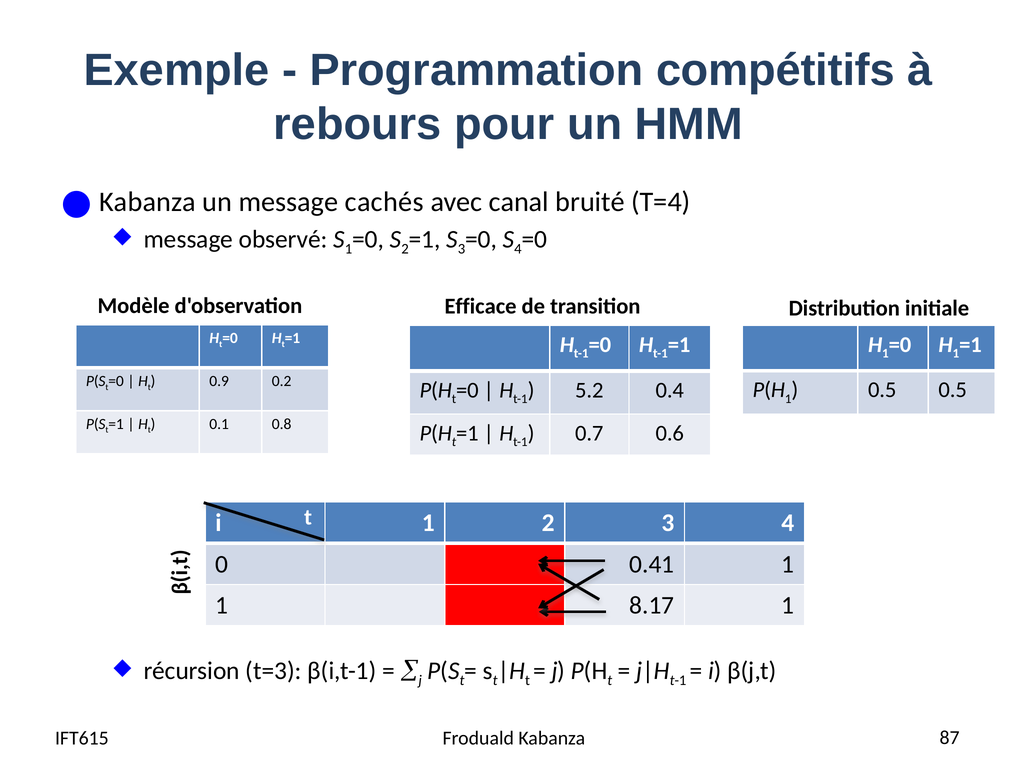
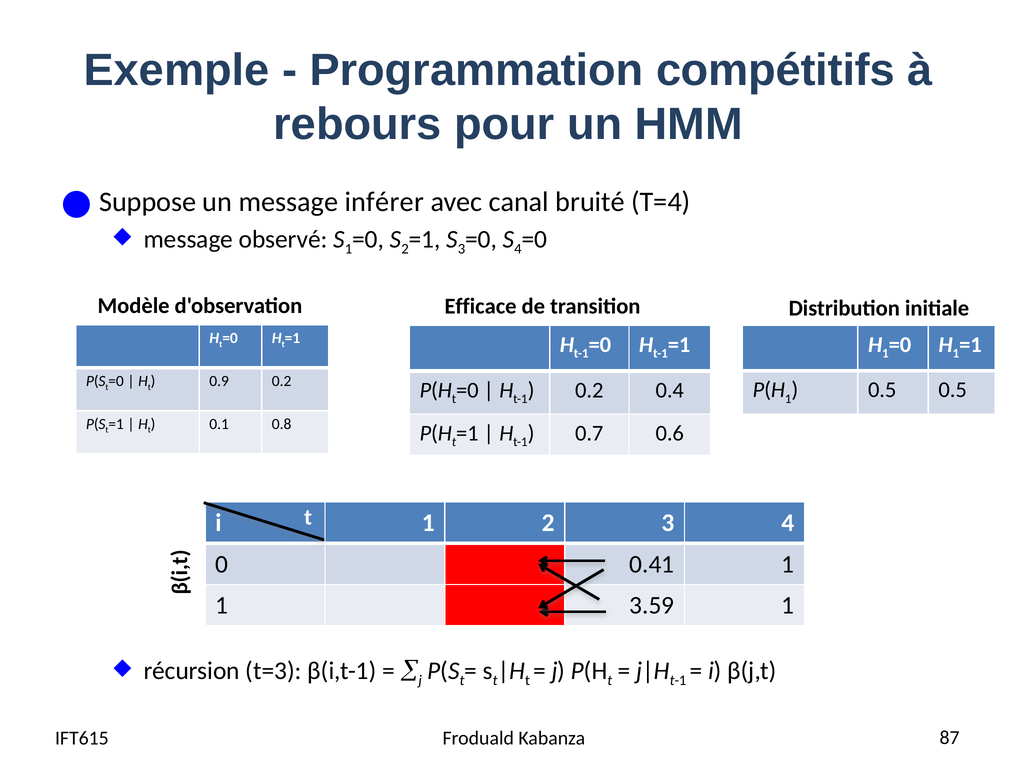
Kabanza: Kabanza -> Suppose (148, 202)
cachés: cachés -> inférer (384, 202)
5.2: 5.2 -> 0.2 (589, 390)
8.17: 8.17 -> 3.59 (652, 605)
